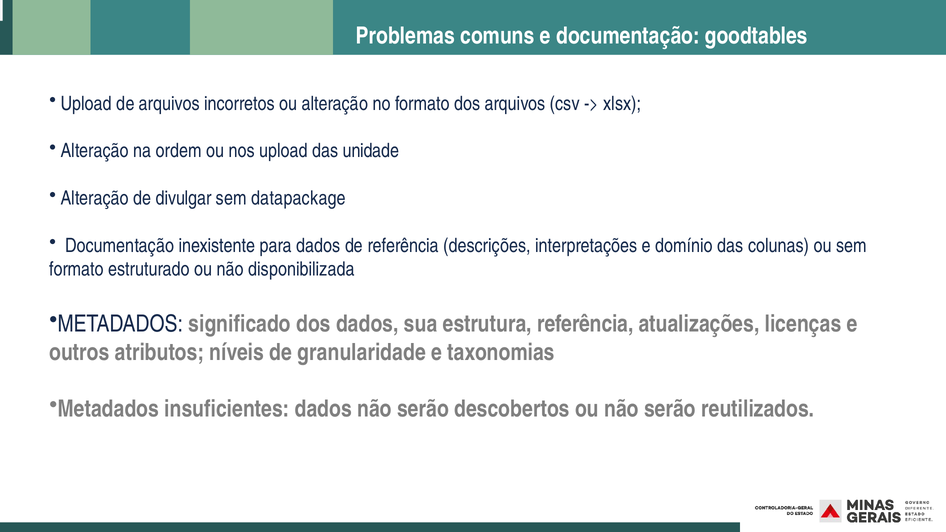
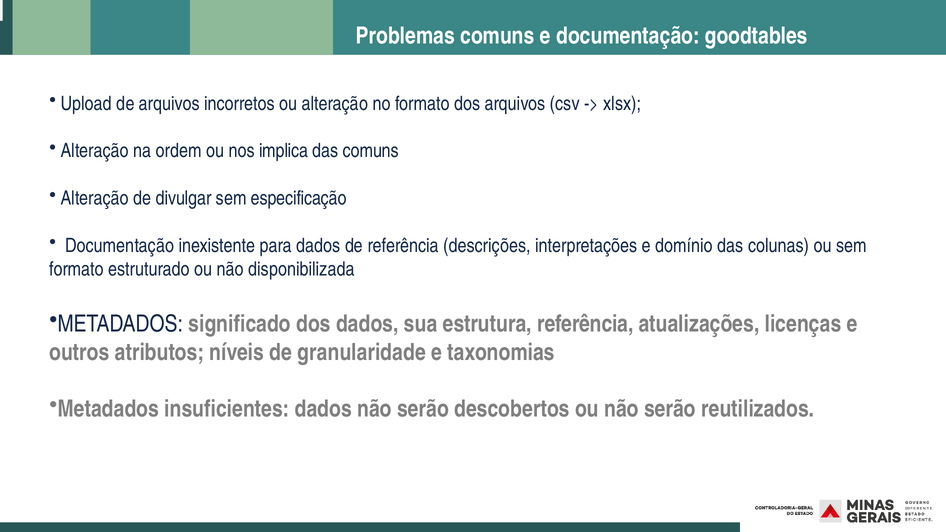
nos upload: upload -> implica (284, 151)
das unidade: unidade -> comuns (371, 151)
datapackage: datapackage -> especificação (299, 198)
